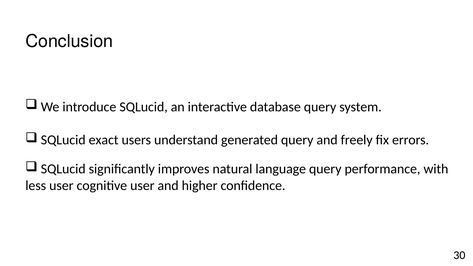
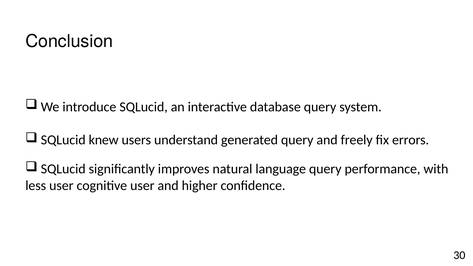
exact: exact -> knew (104, 140)
